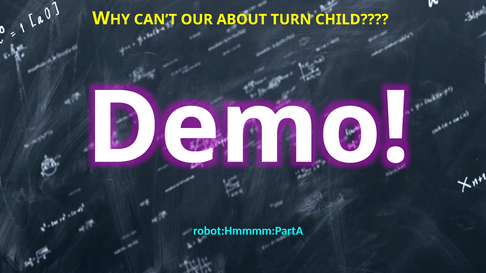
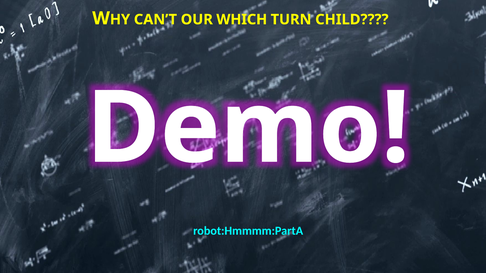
ABOUT: ABOUT -> WHICH (242, 20)
